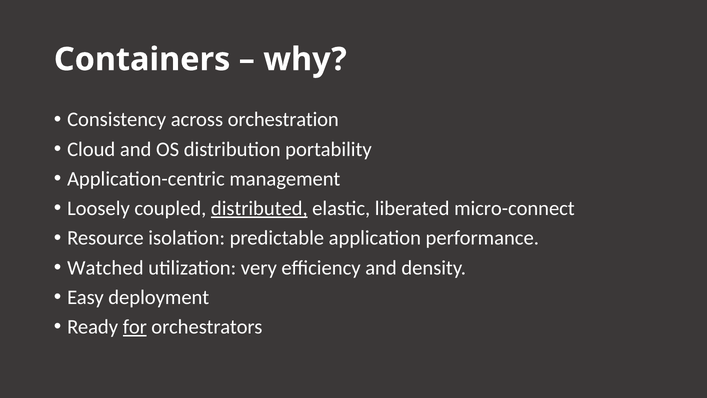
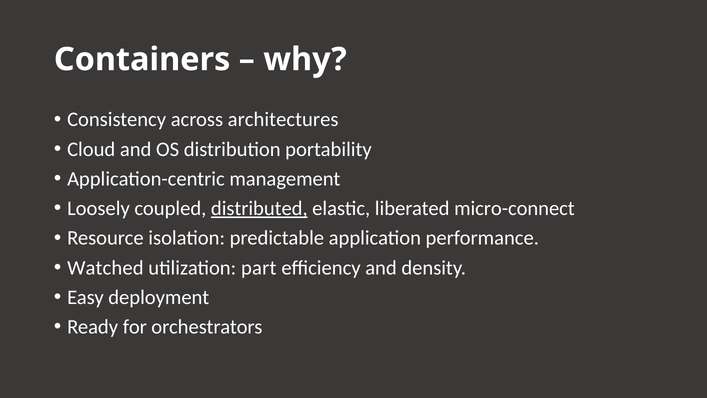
orchestration: orchestration -> architectures (283, 119)
very: very -> part (259, 268)
for underline: present -> none (135, 327)
